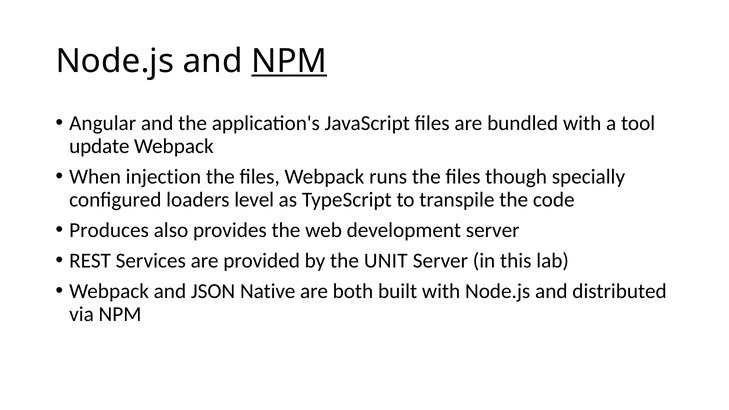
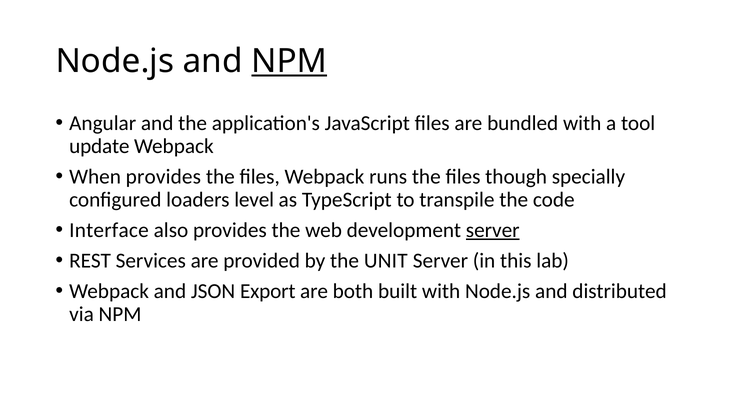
When injection: injection -> provides (163, 177)
Produces: Produces -> Interface (109, 230)
server underline: none -> present (493, 230)
Native: Native -> Export (268, 291)
